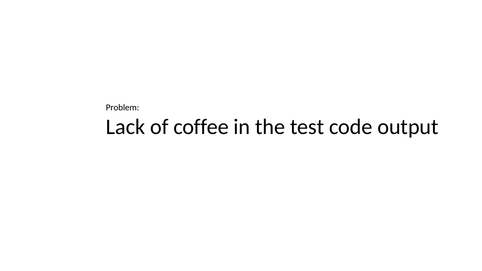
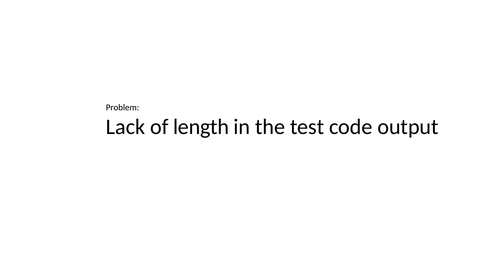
coffee: coffee -> length (201, 127)
